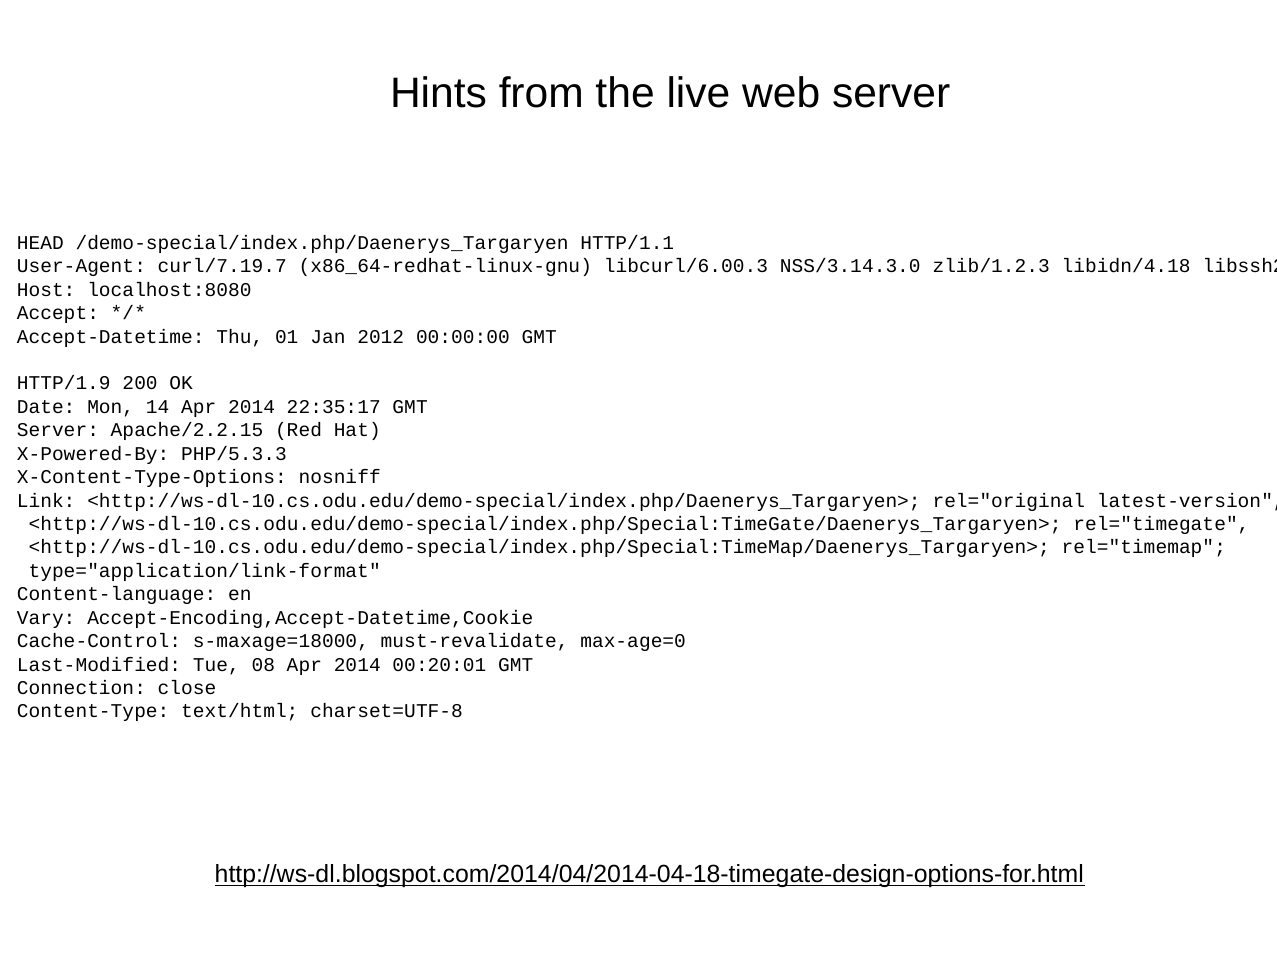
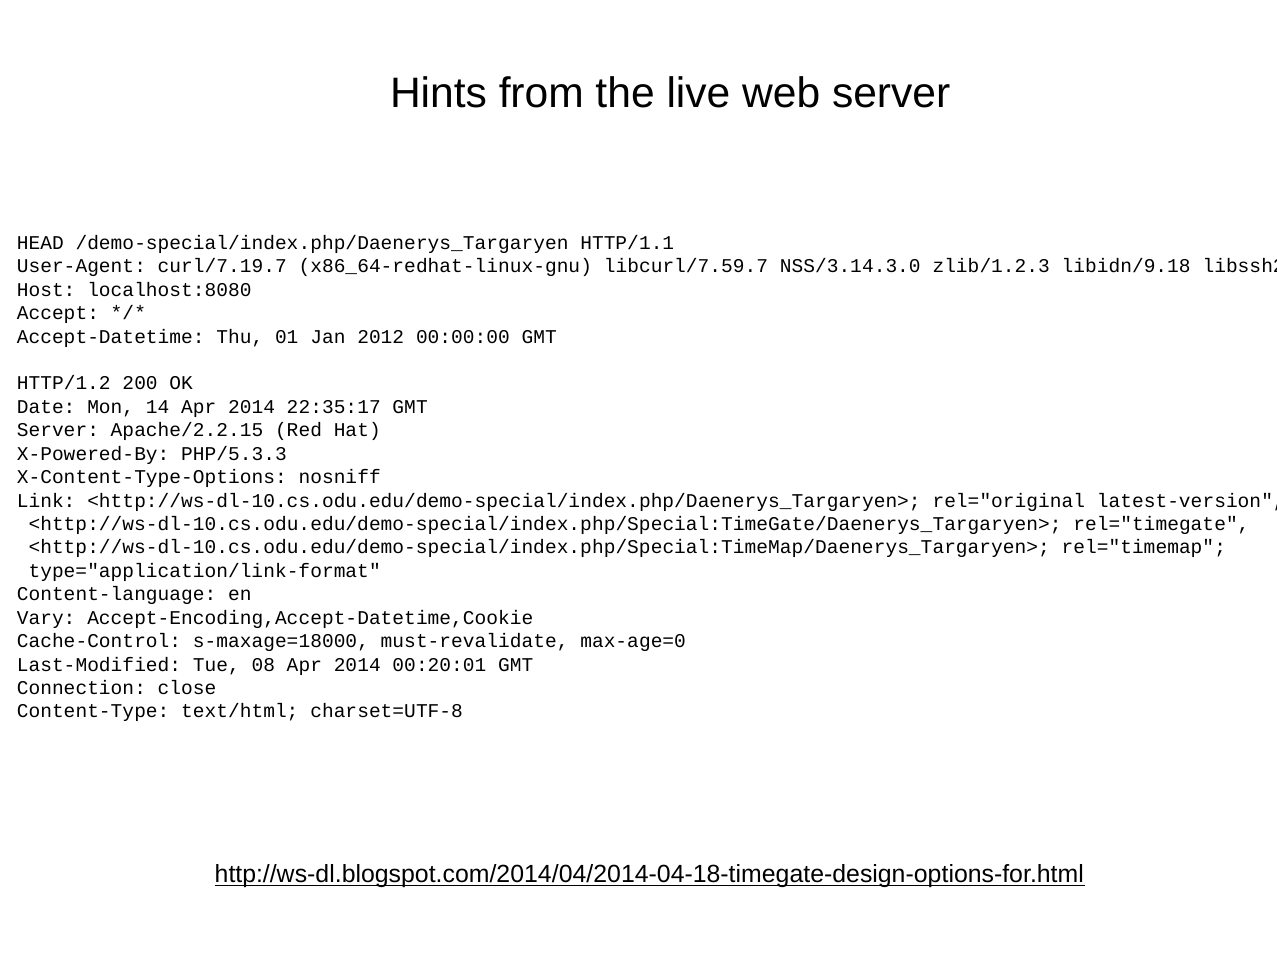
libcurl/6.00.3: libcurl/6.00.3 -> libcurl/7.59.7 (686, 266)
libidn/4.18: libidn/4.18 -> libidn/9.18 (1126, 266)
HTTP/1.9: HTTP/1.9 -> HTTP/1.2 (64, 383)
